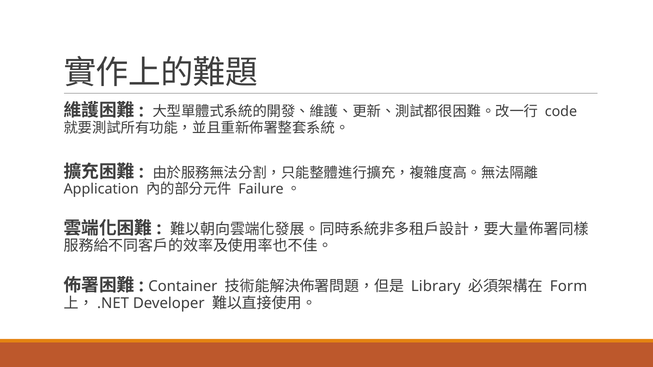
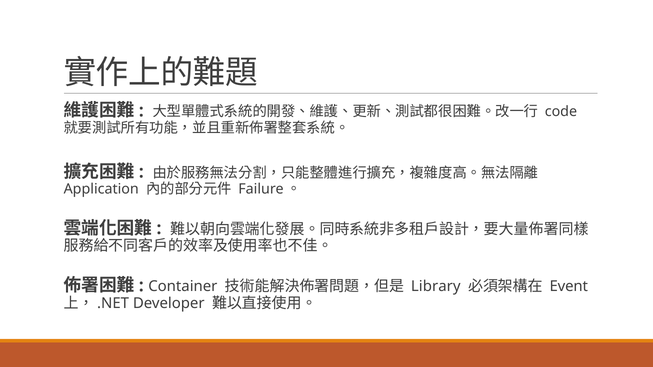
Form: Form -> Event (569, 287)
